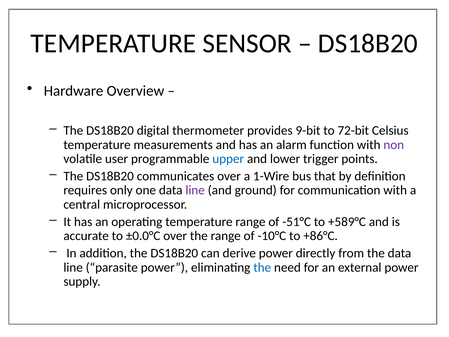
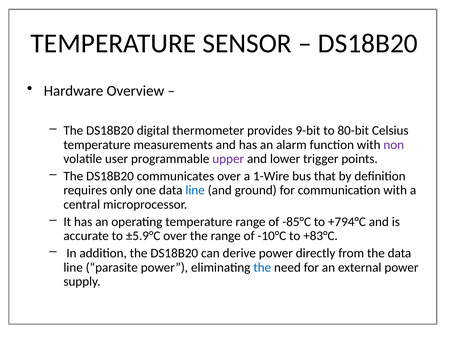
72-bit: 72-bit -> 80-bit (353, 130)
upper colour: blue -> purple (228, 159)
line colour: purple -> blue (195, 190)
-51°C: -51°C -> -85°C (297, 222)
+589°C: +589°C -> +794°C (347, 222)
±0.0°C: ±0.0°C -> ±5.9°C (143, 236)
+86°C: +86°C -> +83°C (321, 236)
